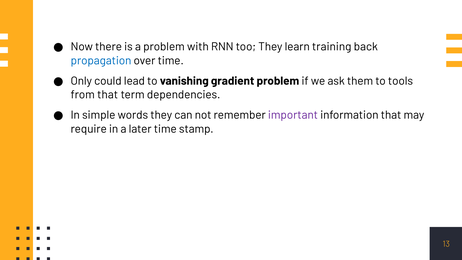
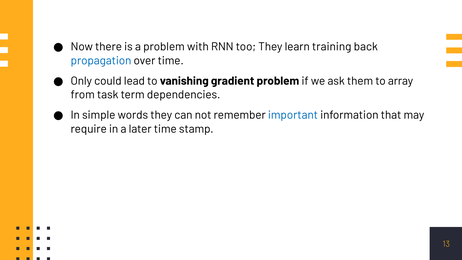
tools: tools -> array (401, 81)
from that: that -> task (108, 95)
important colour: purple -> blue (293, 115)
